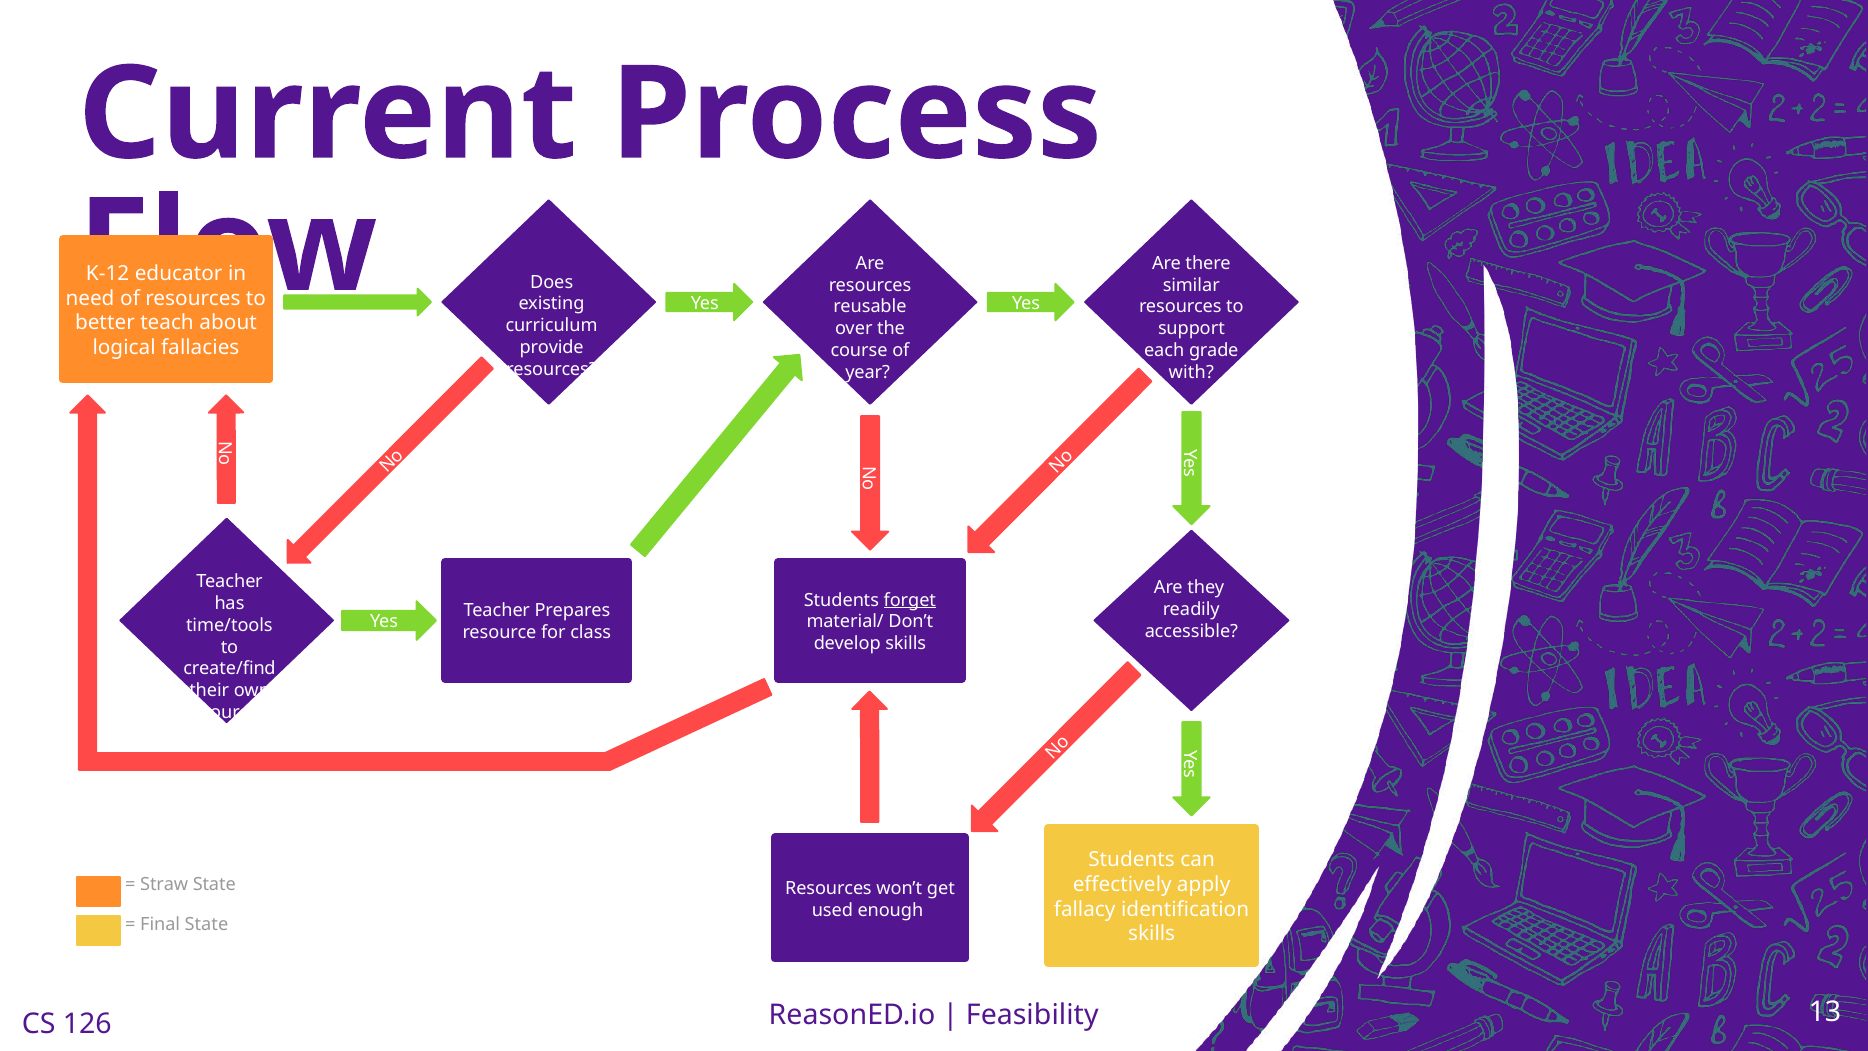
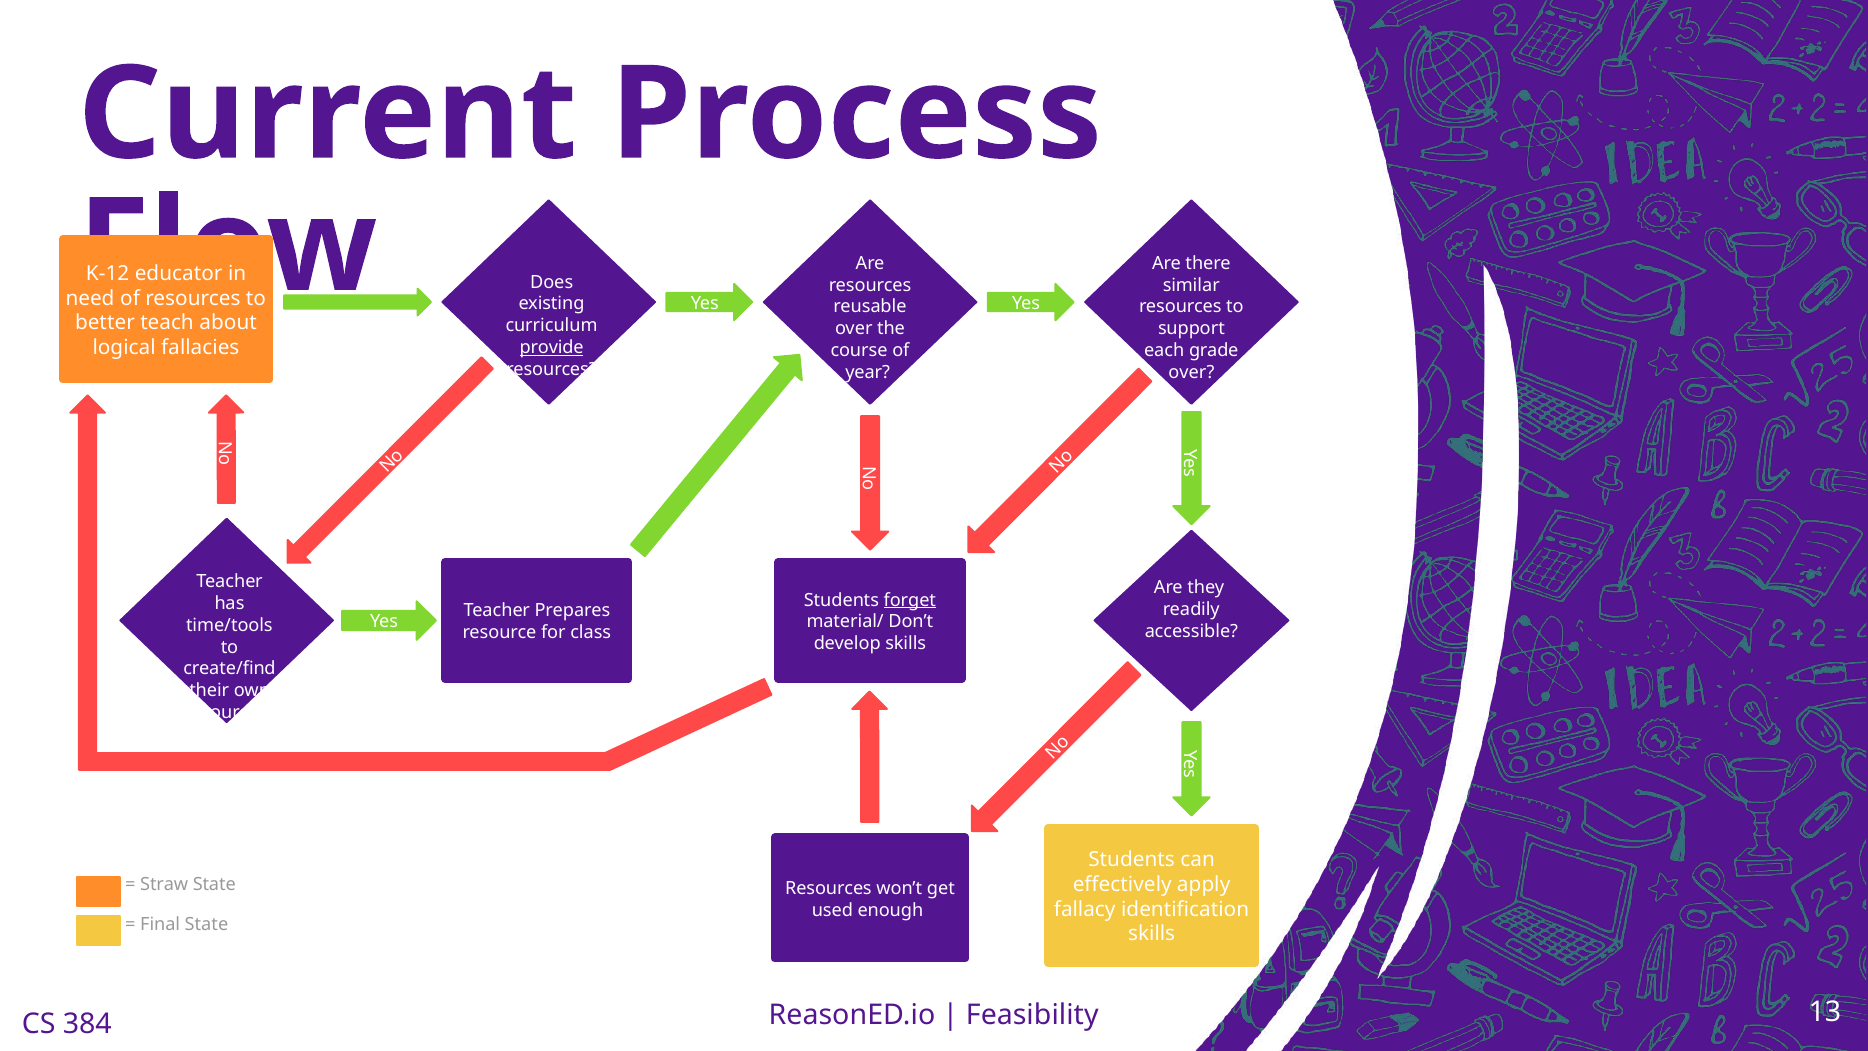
provide underline: none -> present (552, 347)
with: with -> over (1191, 372)
126: 126 -> 384 (87, 1024)
